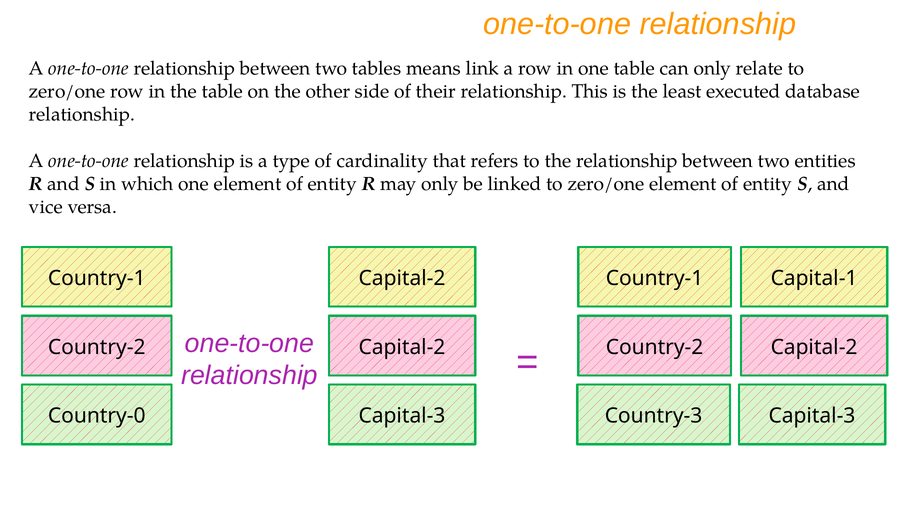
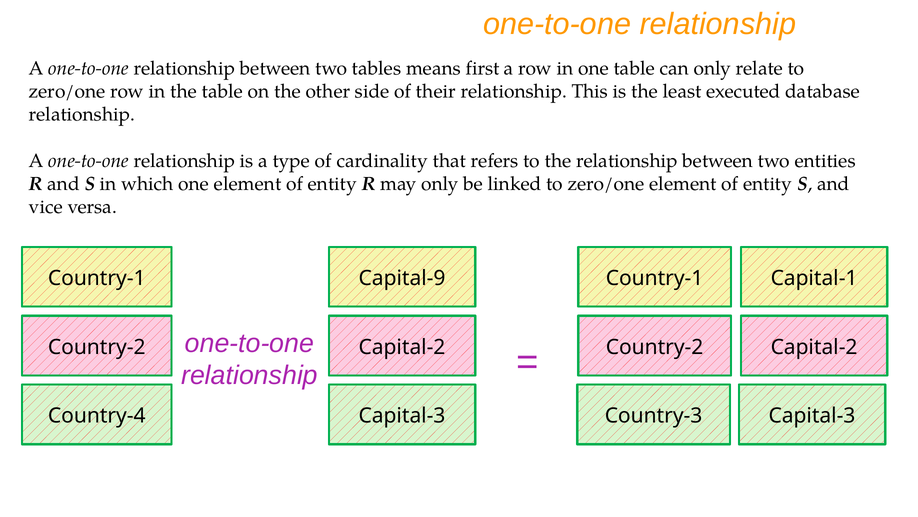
link: link -> first (483, 68)
Country-1 Capital-2: Capital-2 -> Capital-9 (402, 278)
Country-0: Country-0 -> Country-4 (97, 415)
